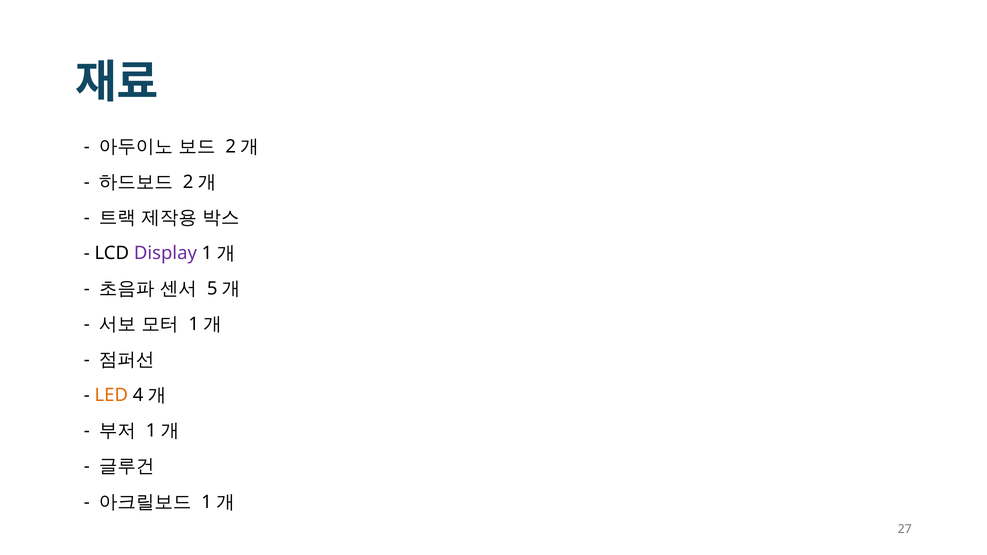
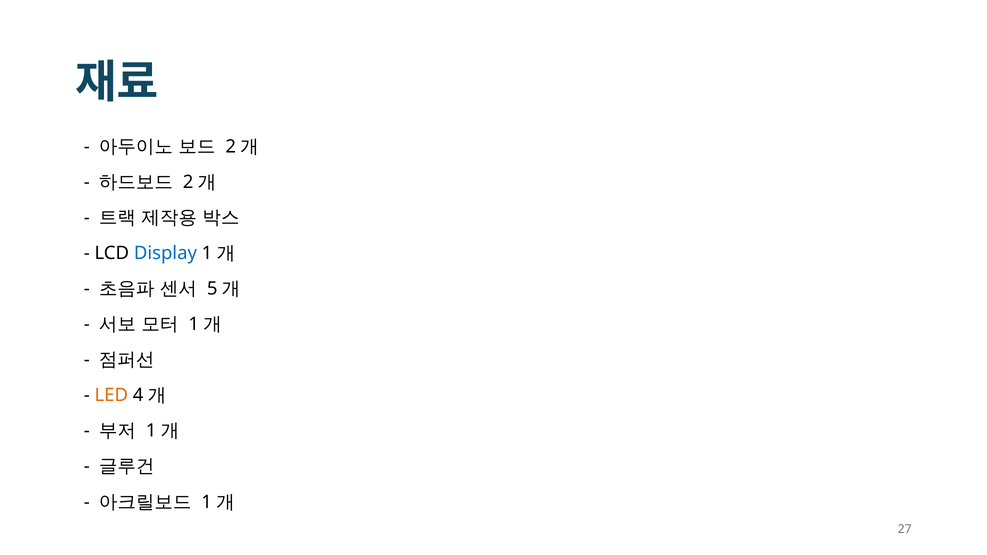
Display colour: purple -> blue (165, 253)
